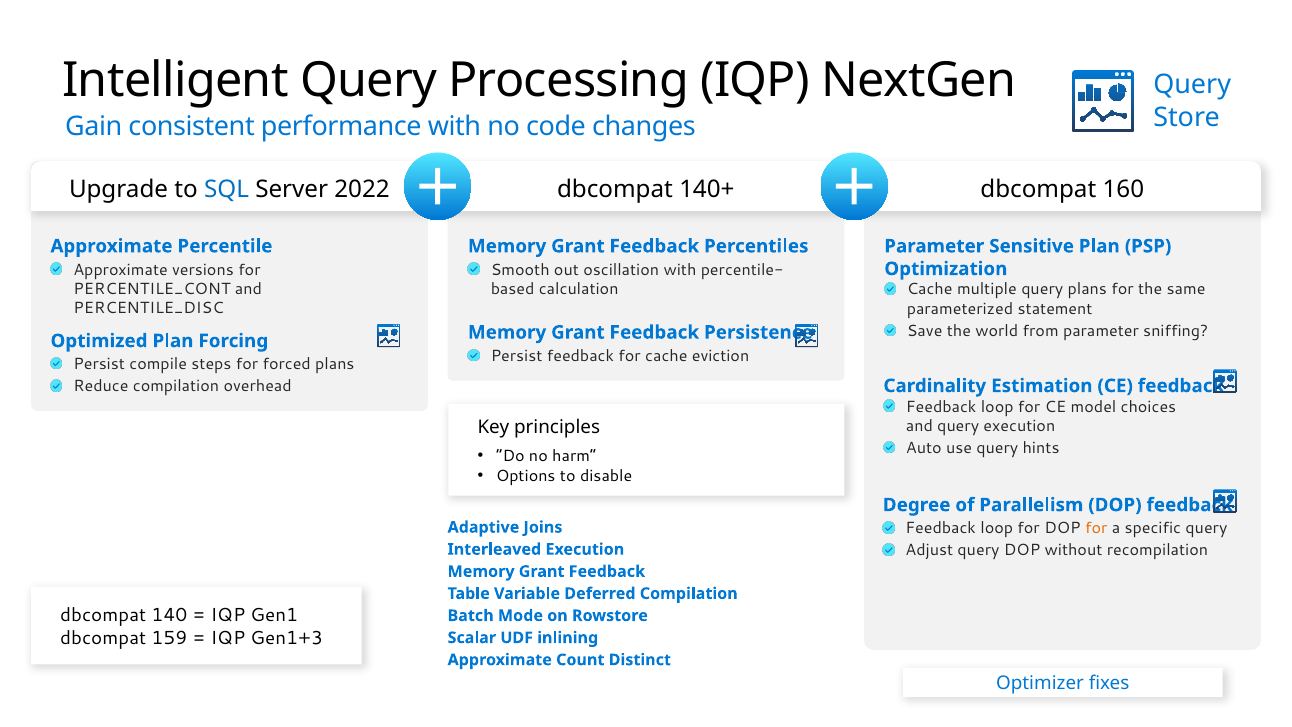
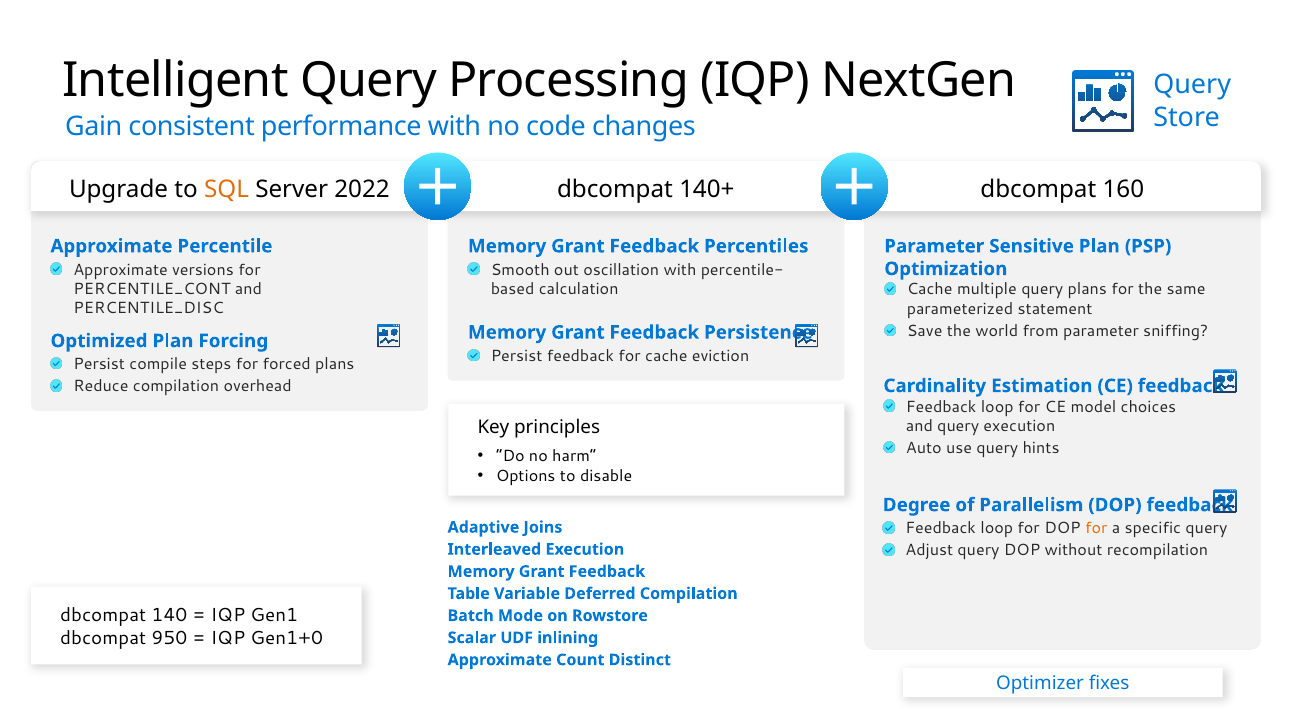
SQL colour: blue -> orange (227, 189)
159: 159 -> 950 (169, 638)
Gen1+3: Gen1+3 -> Gen1+0 (287, 638)
